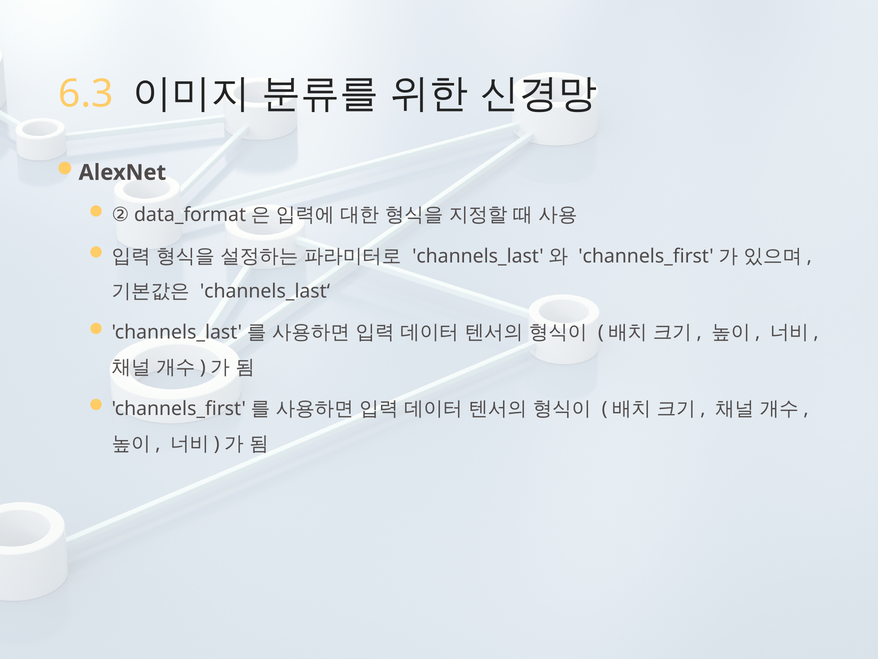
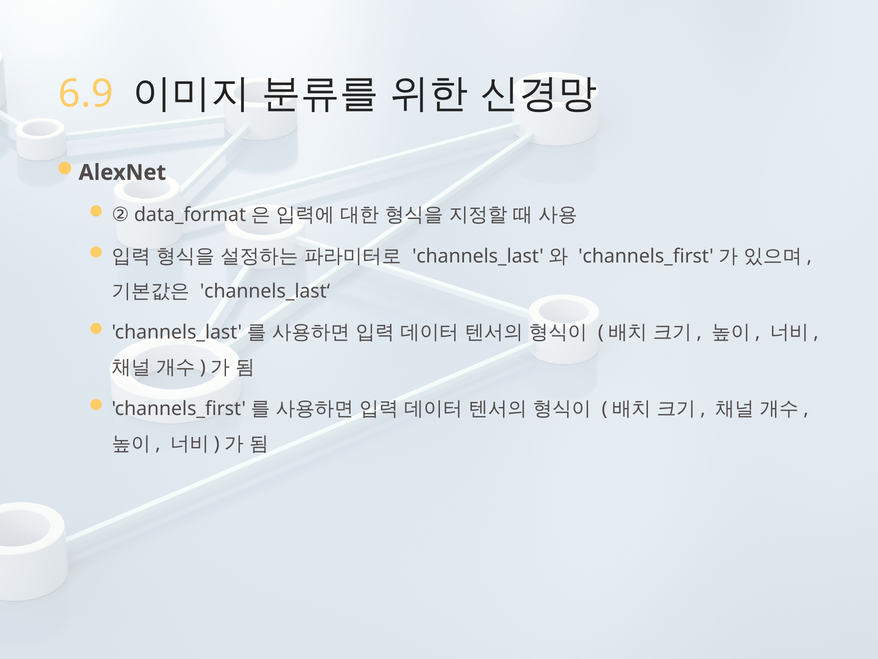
6.3: 6.3 -> 6.9 (86, 94)
